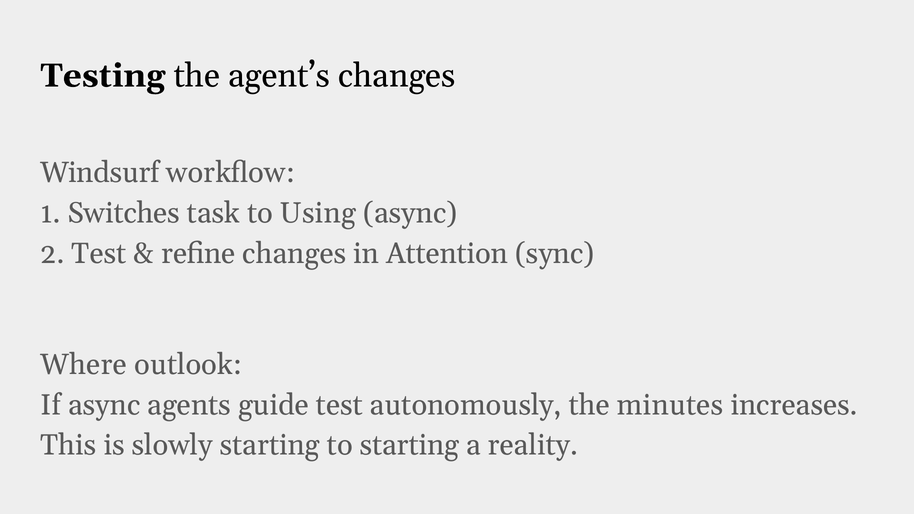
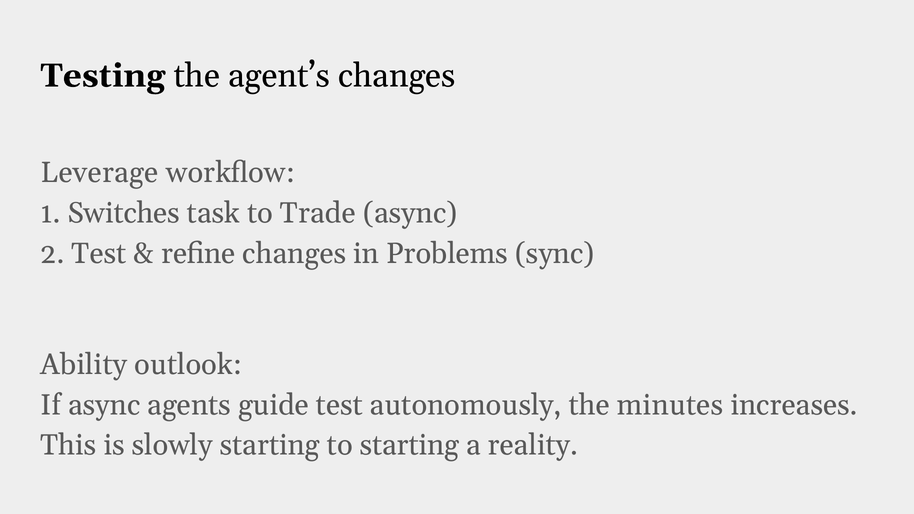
Windsurf: Windsurf -> Leverage (100, 173)
Using: Using -> Trade (318, 213)
Attention: Attention -> Problems (447, 254)
Where: Where -> Ability (84, 365)
